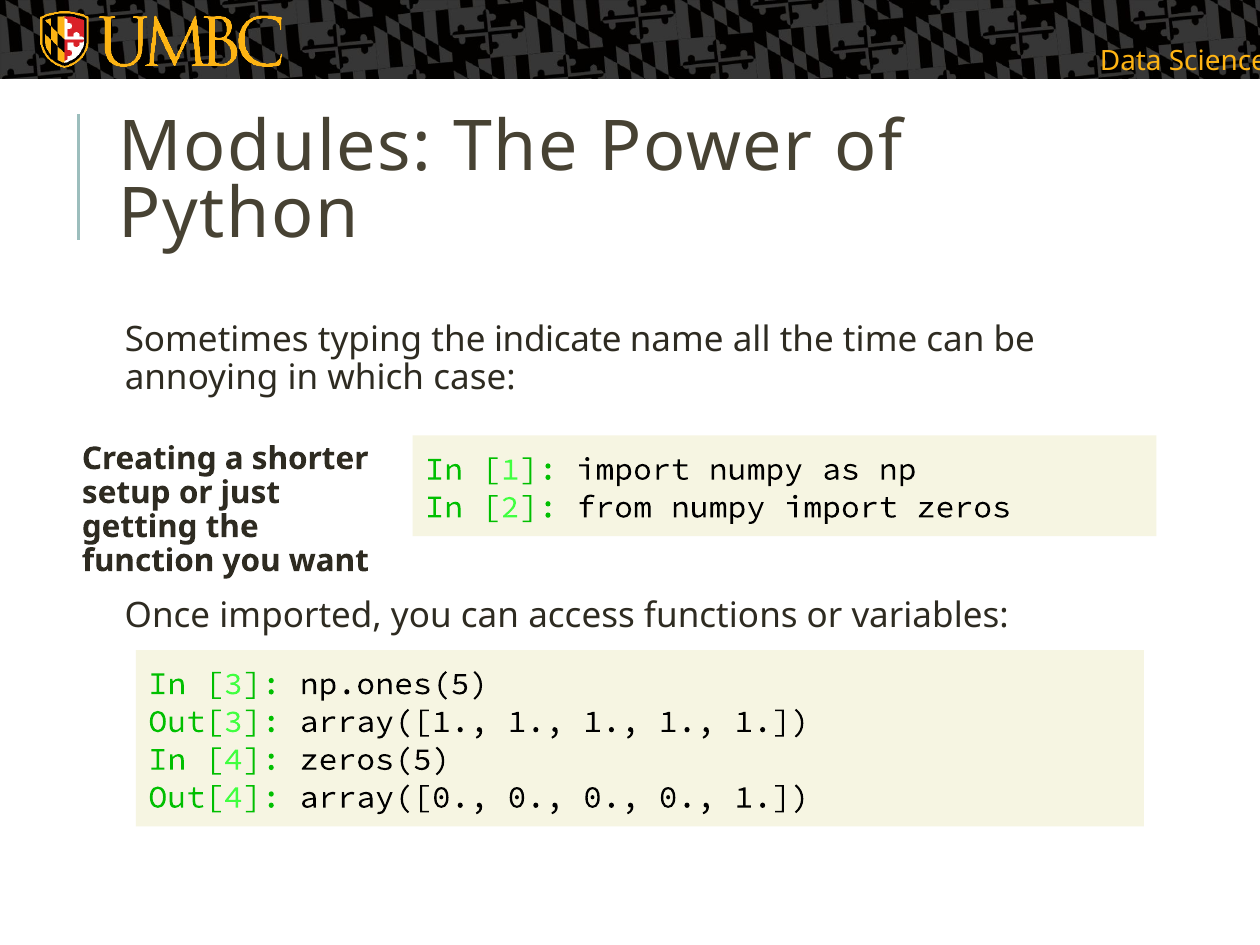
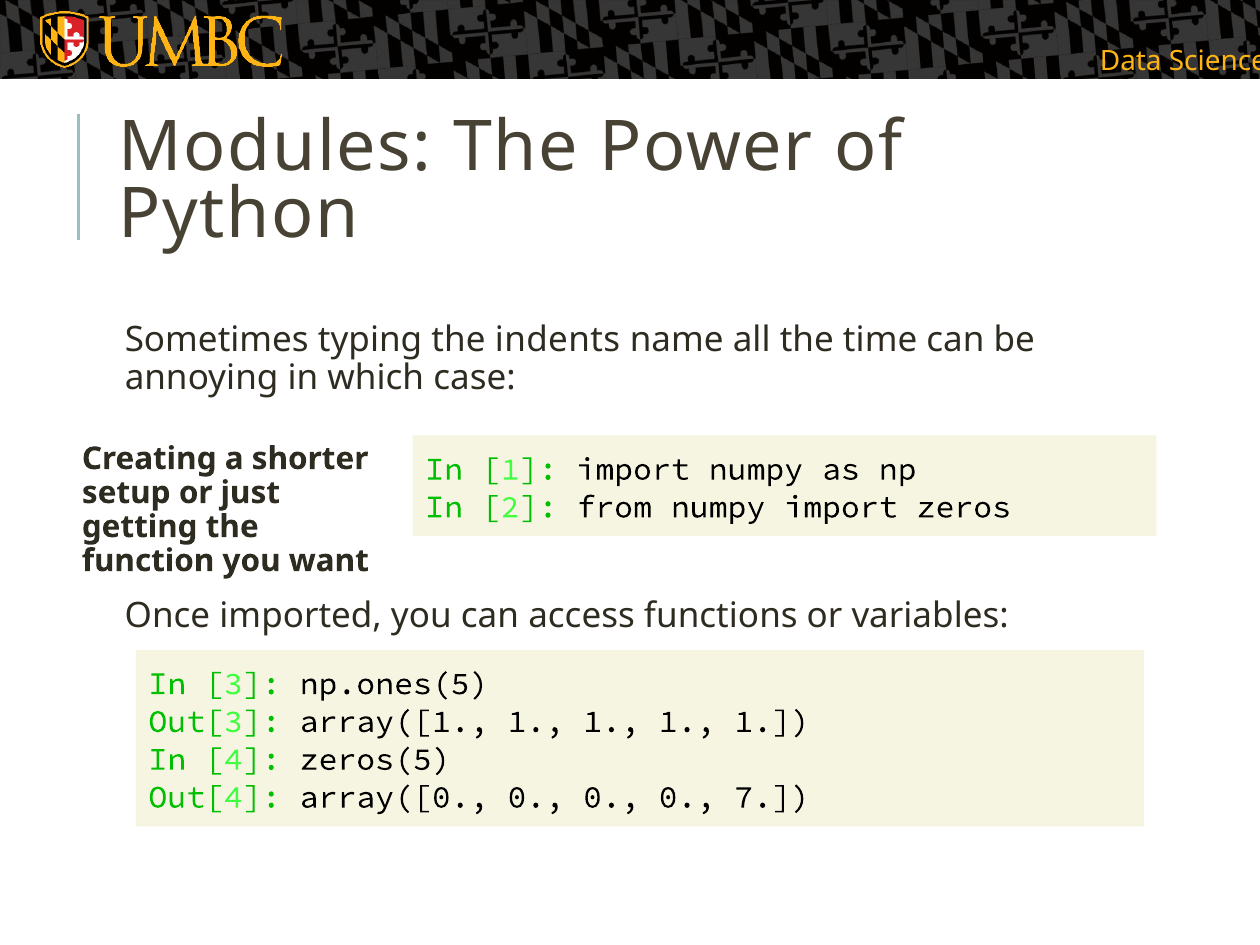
indicate: indicate -> indents (558, 340)
0 1: 1 -> 7 (772, 797)
